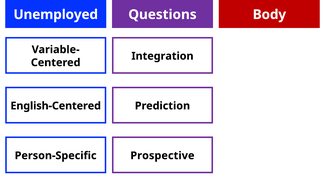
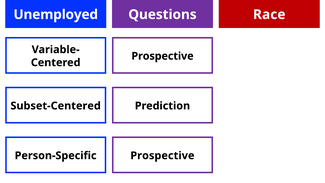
Body: Body -> Race (269, 15)
Integration: Integration -> Prospective (163, 56)
English-Centered: English-Centered -> Subset-Centered (56, 106)
